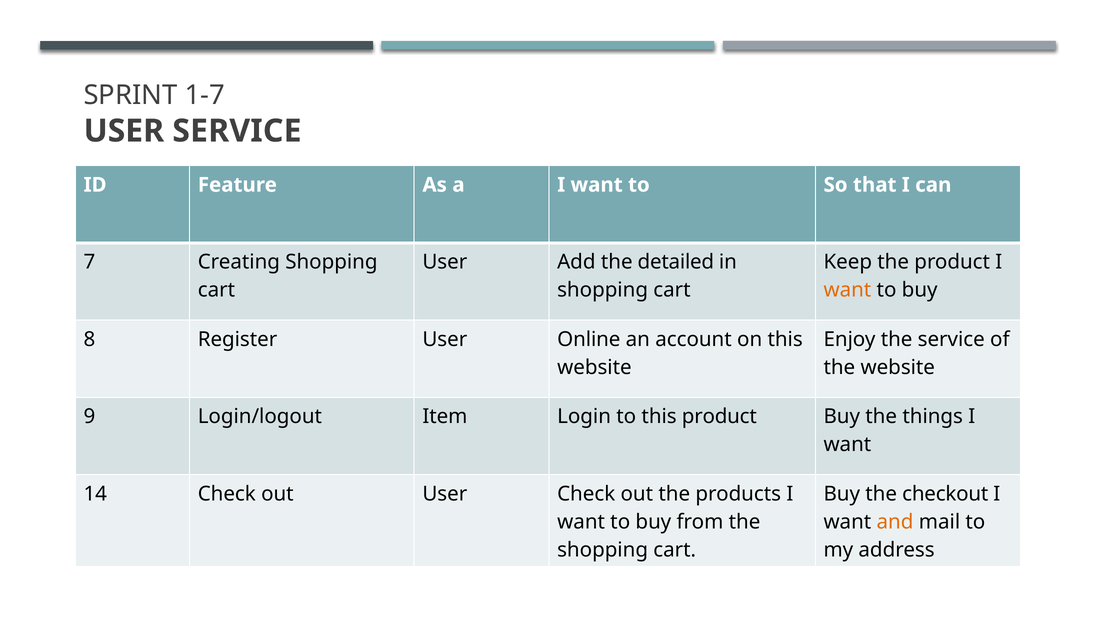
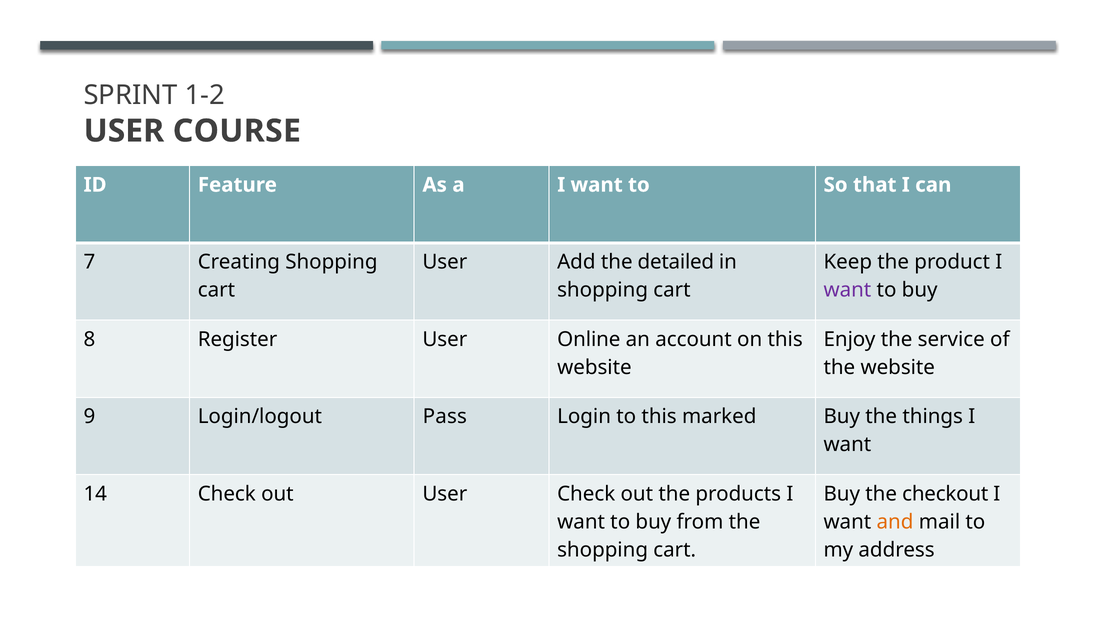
1-7: 1-7 -> 1-2 (205, 95)
USER SERVICE: SERVICE -> COURSE (237, 131)
want colour: orange -> purple (847, 290)
Item: Item -> Pass (445, 416)
this product: product -> marked (719, 416)
